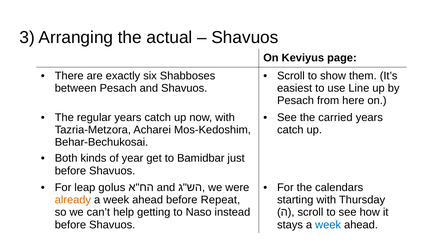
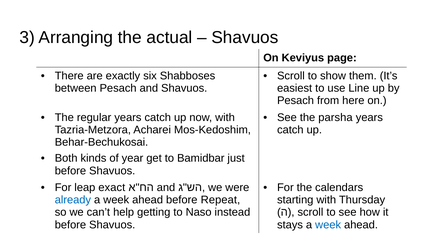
carried: carried -> parsha (335, 118)
golus: golus -> exact (112, 188)
already colour: orange -> blue (73, 200)
